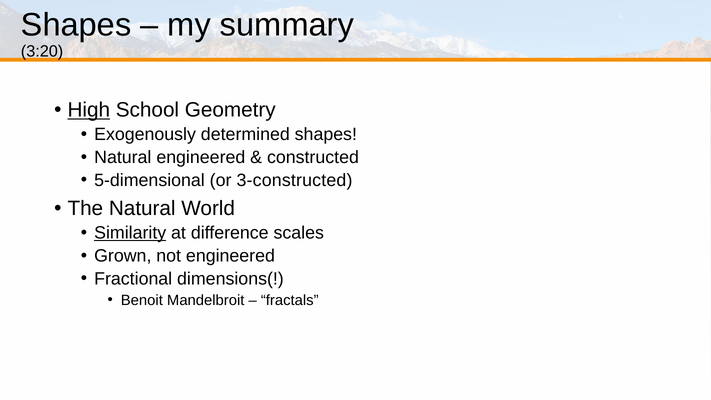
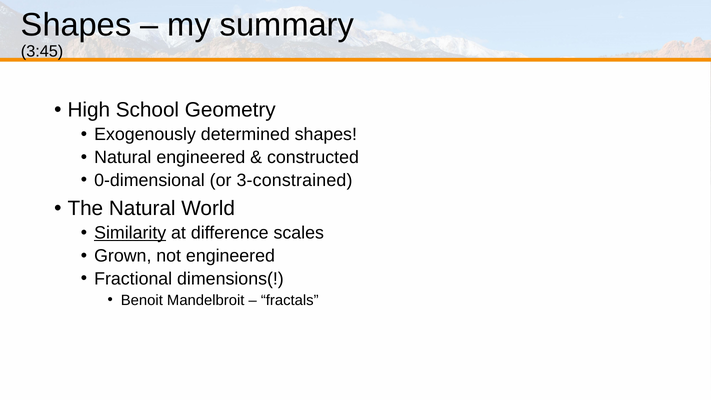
3:20: 3:20 -> 3:45 (42, 51)
High underline: present -> none (89, 110)
5-dimensional: 5-dimensional -> 0-dimensional (149, 180)
3-constructed: 3-constructed -> 3-constrained (295, 180)
